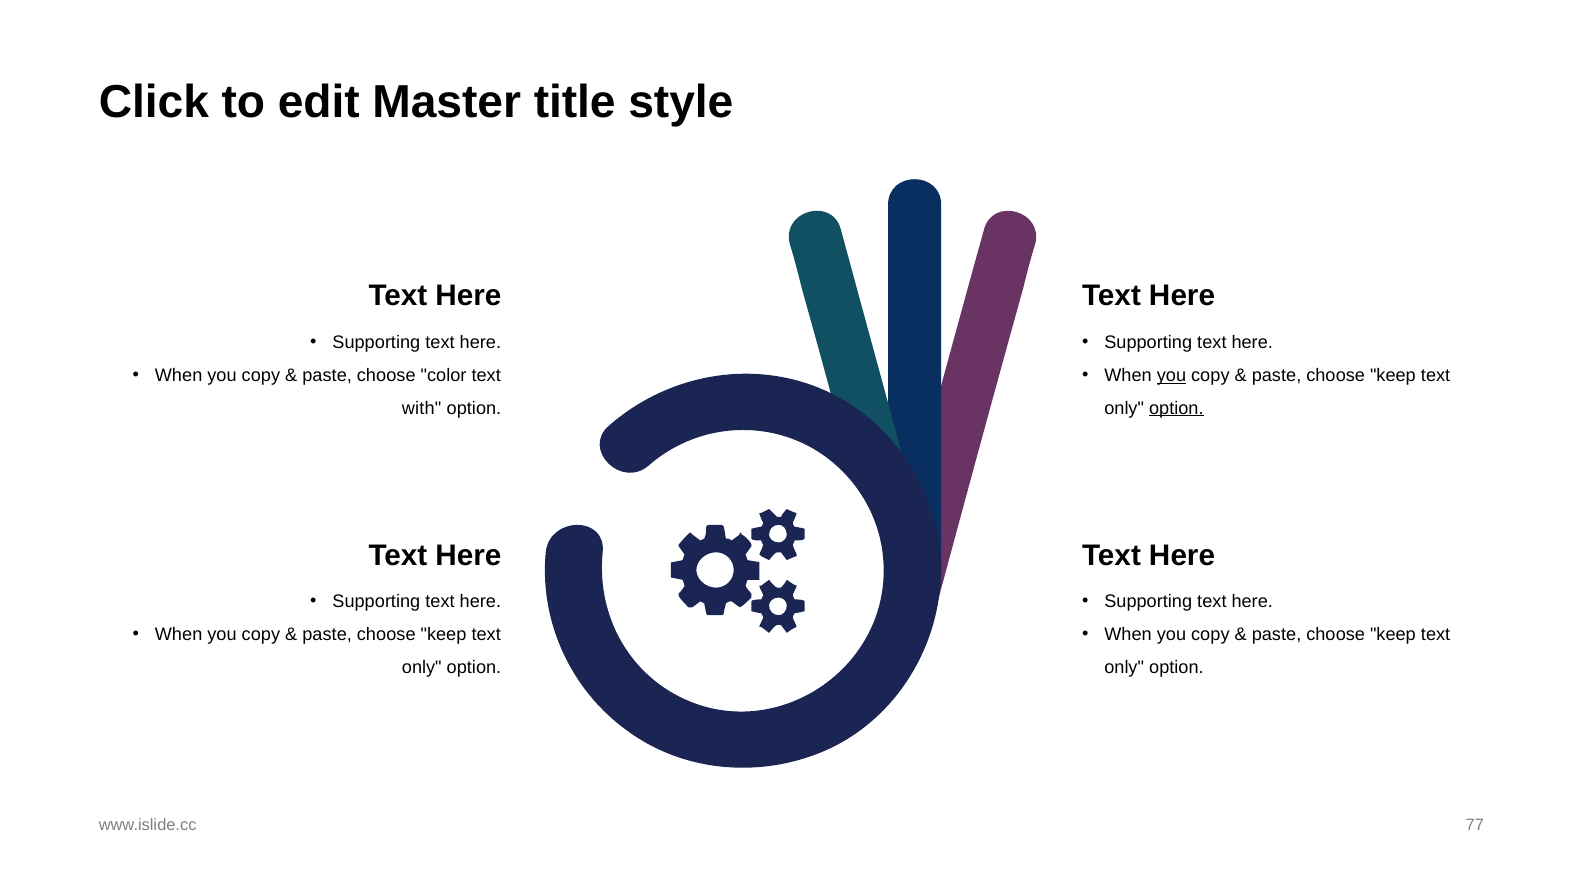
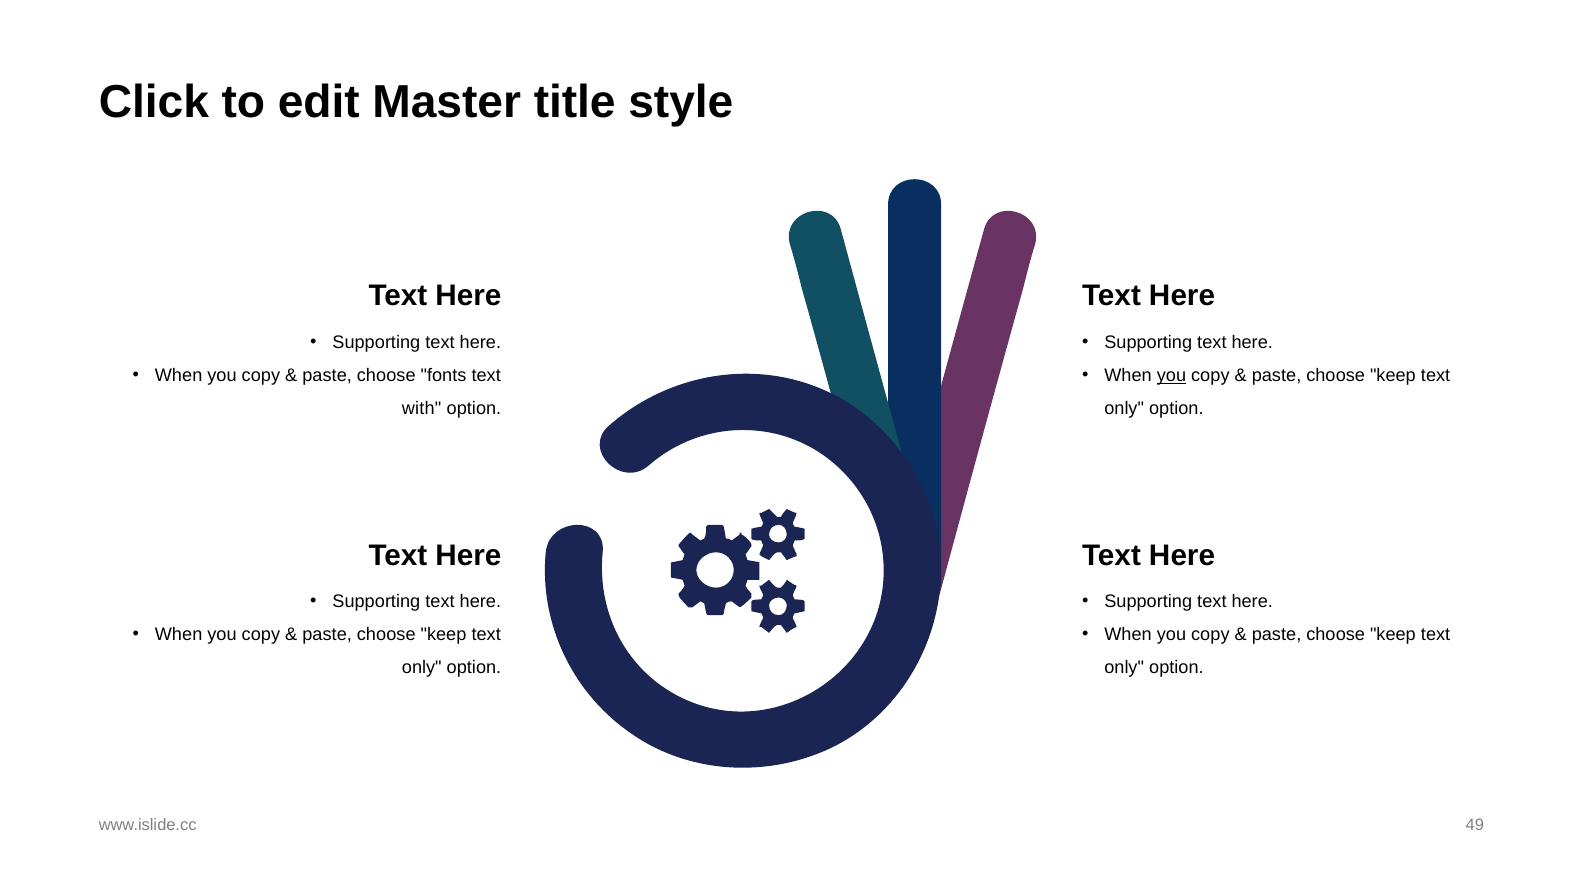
color: color -> fonts (444, 375)
option underline: present -> none (1176, 408)
77: 77 -> 49 (1475, 825)
